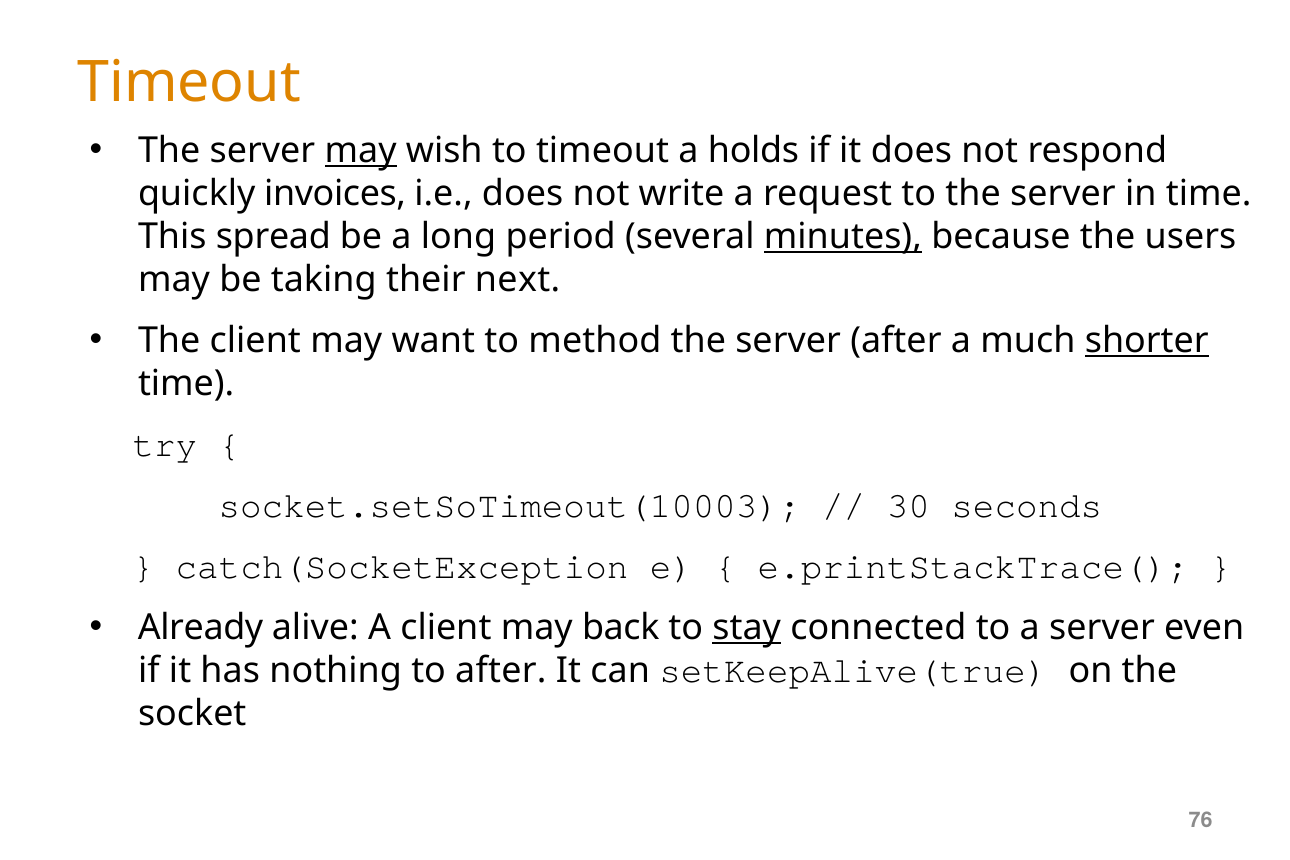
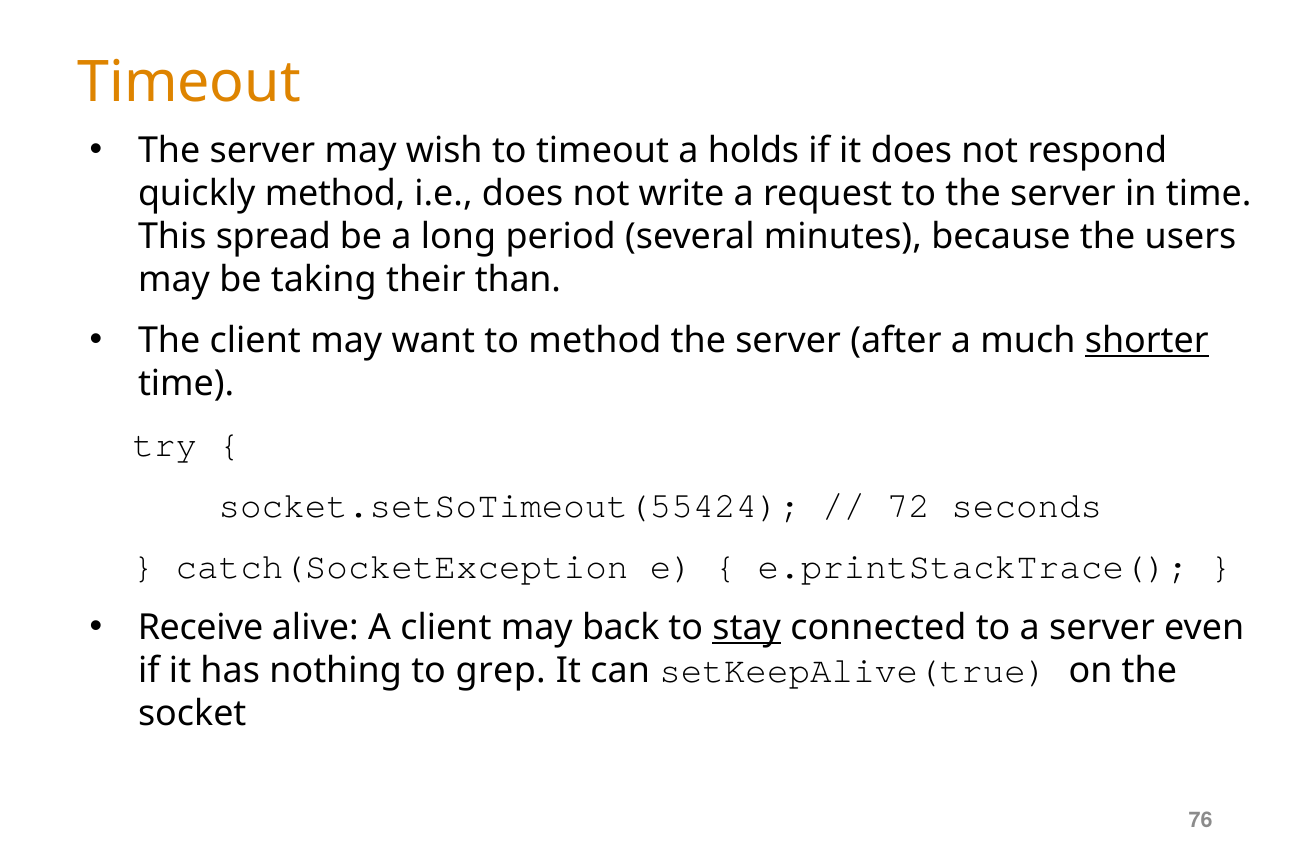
may underline: present -> none (361, 151)
quickly invoices: invoices -> method (335, 194)
minutes underline: present -> none (843, 237)
next: next -> than (518, 280)
socket.setSoTimeout(10003: socket.setSoTimeout(10003 -> socket.setSoTimeout(55424 (510, 506)
30: 30 -> 72 (908, 506)
Already: Already -> Receive (201, 628)
to after: after -> grep (501, 671)
